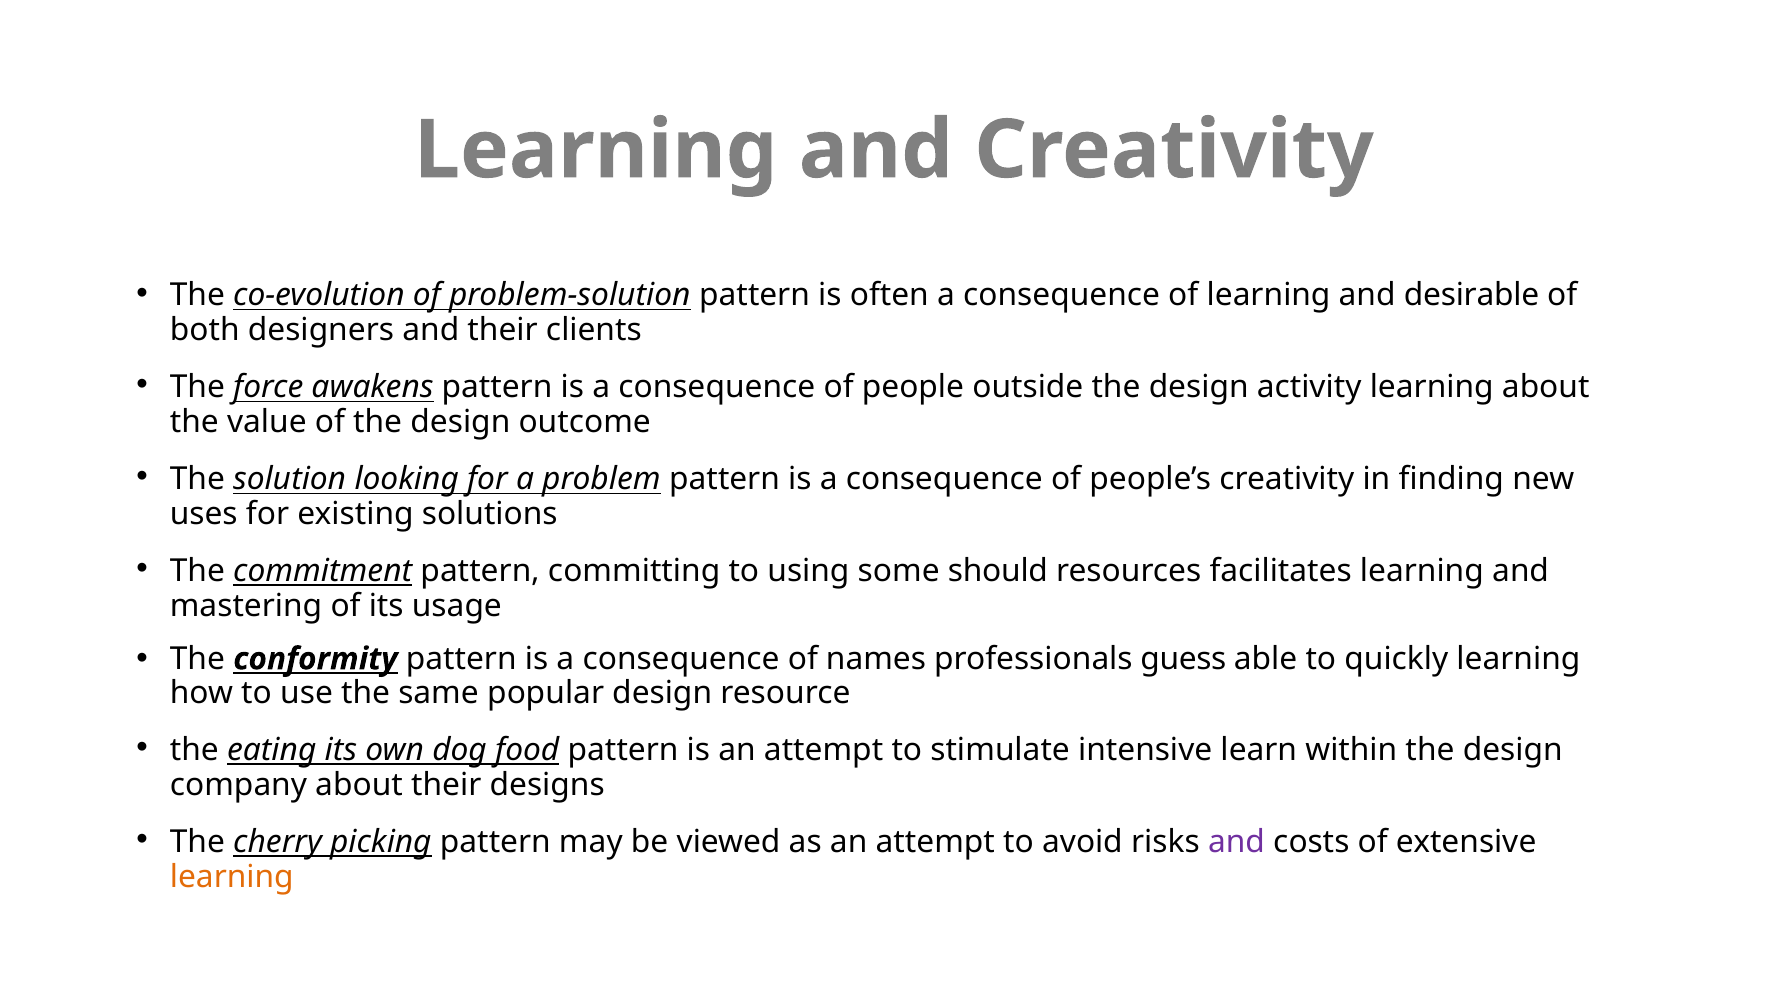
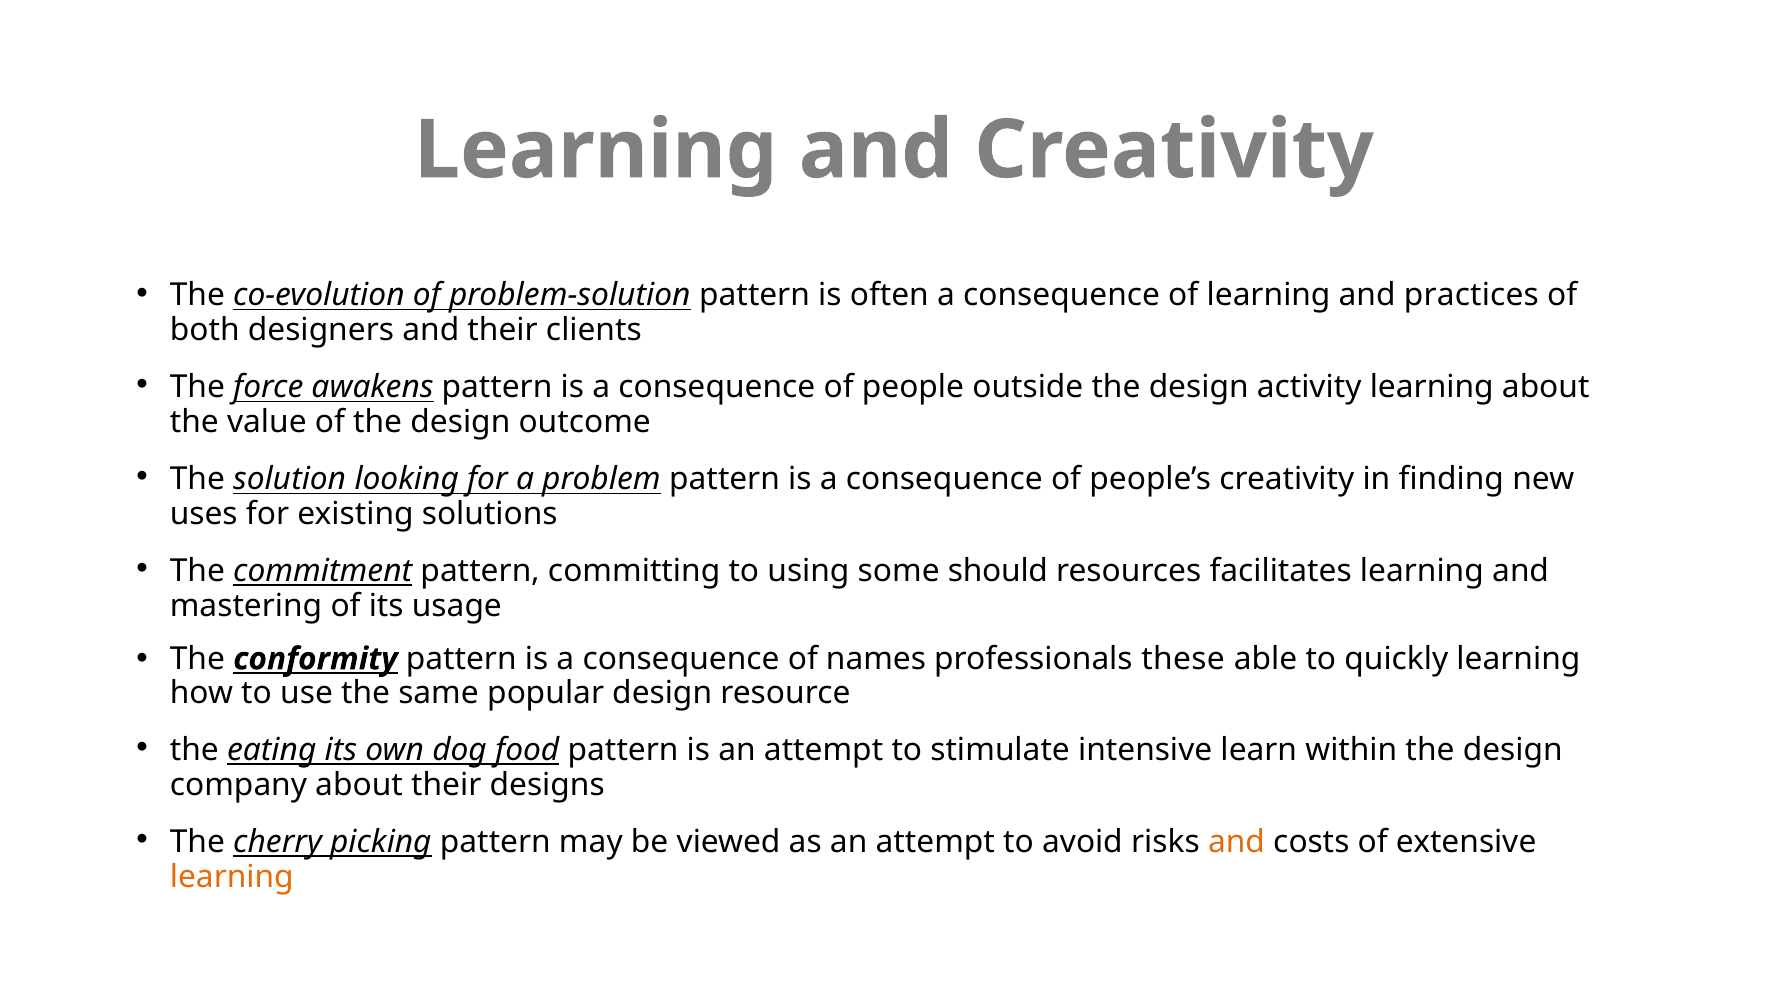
desirable: desirable -> practices (1471, 295)
guess: guess -> these (1183, 659)
and colour: purple -> orange (1236, 842)
